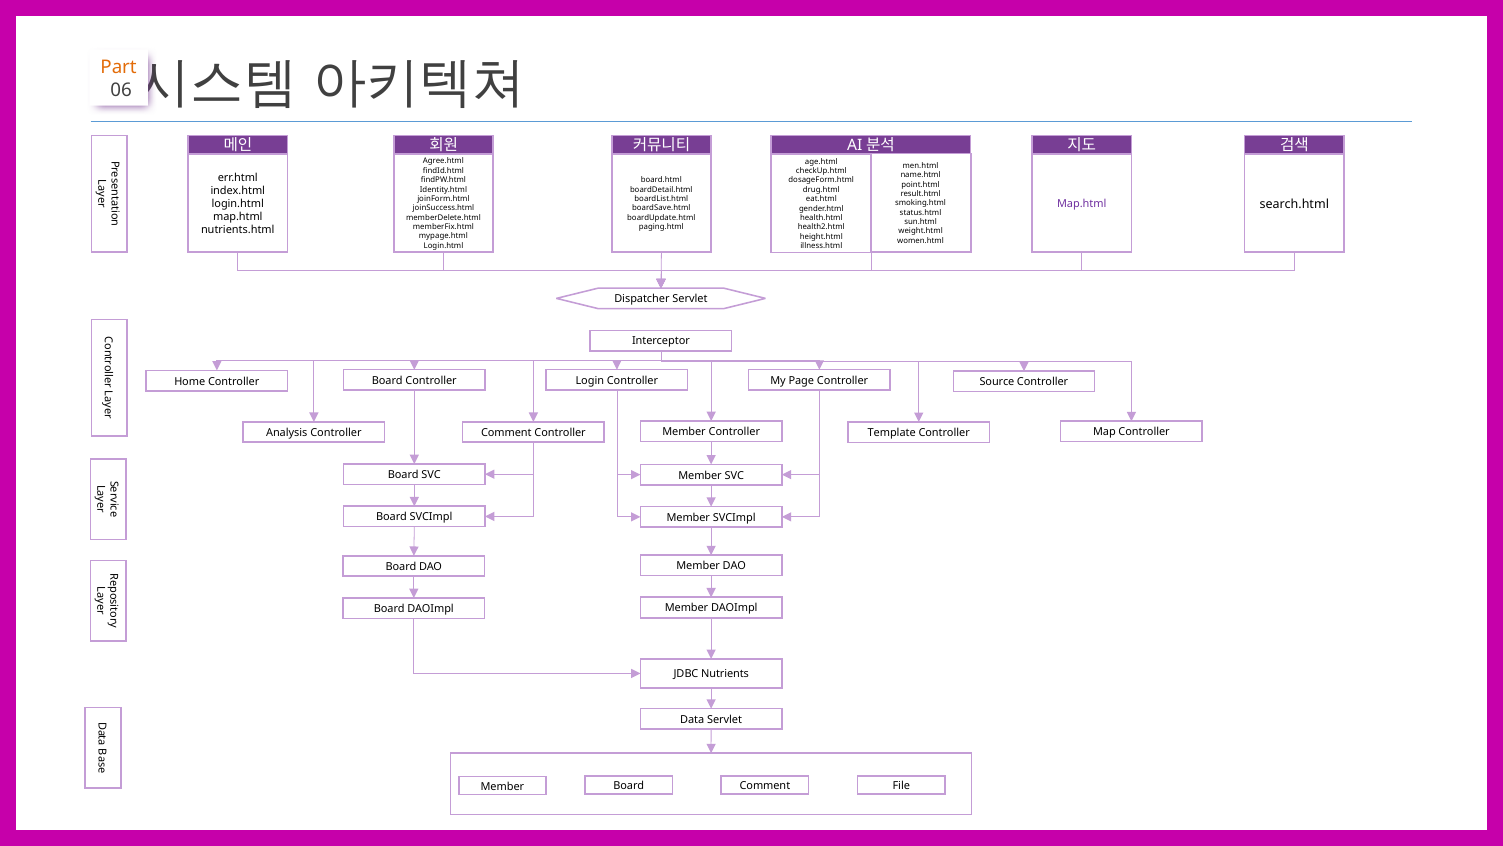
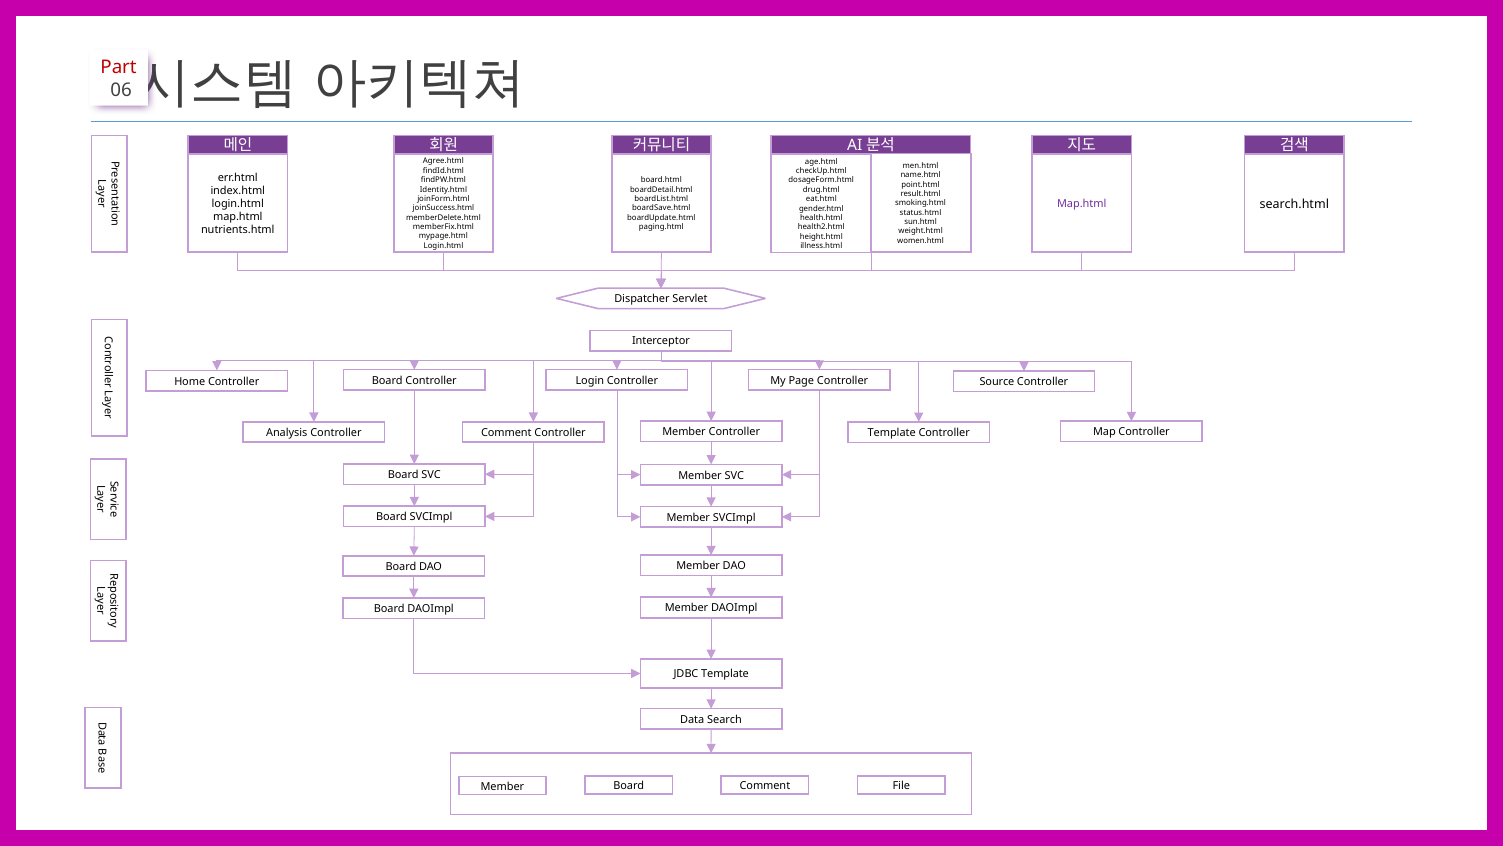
Part colour: orange -> red (119, 68)
JDBC Nutrients: Nutrients -> Template (725, 674)
Data Servlet: Servlet -> Search (725, 719)
